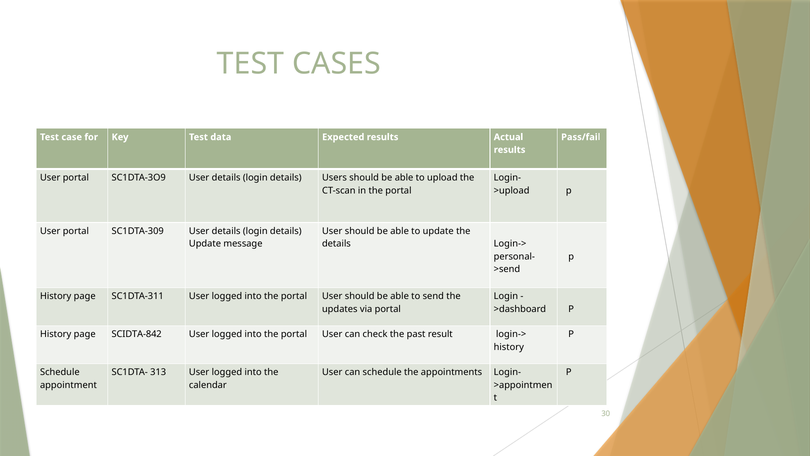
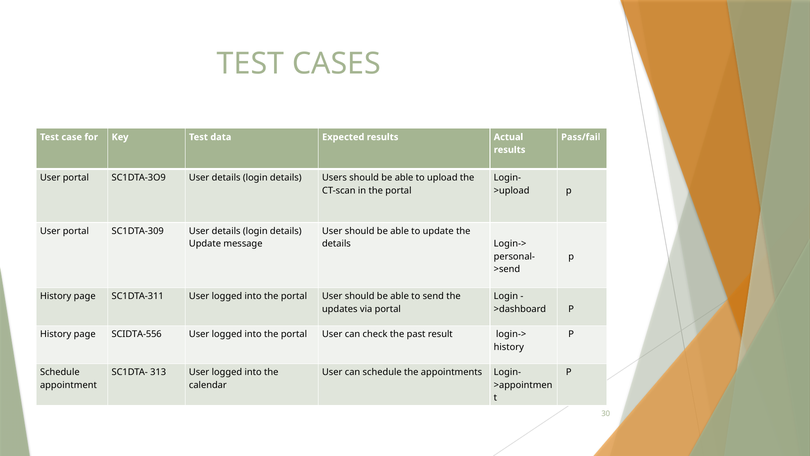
SCIDTA-842: SCIDTA-842 -> SCIDTA-556 (137, 334)
